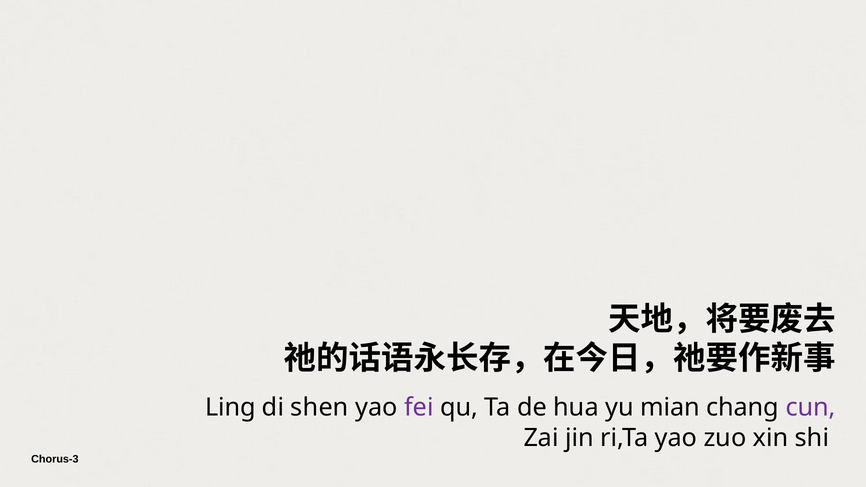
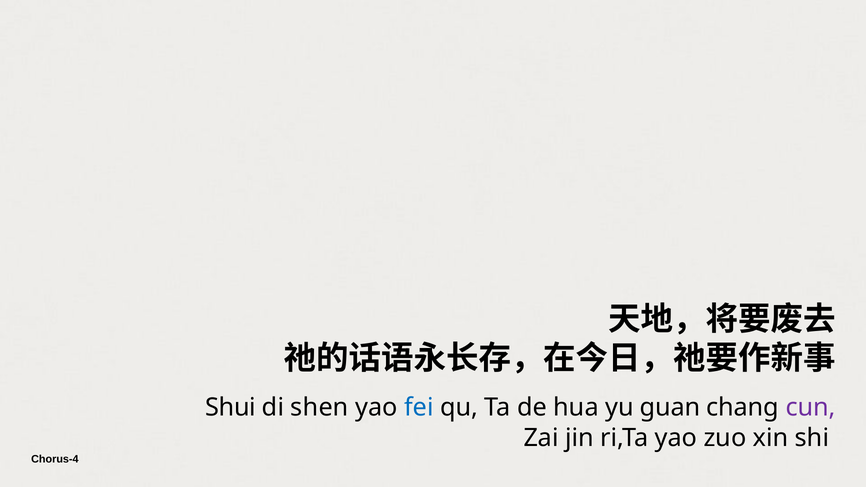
Ling: Ling -> Shui (230, 408)
fei colour: purple -> blue (419, 408)
mian: mian -> guan (670, 408)
Chorus-3: Chorus-3 -> Chorus-4 (55, 459)
